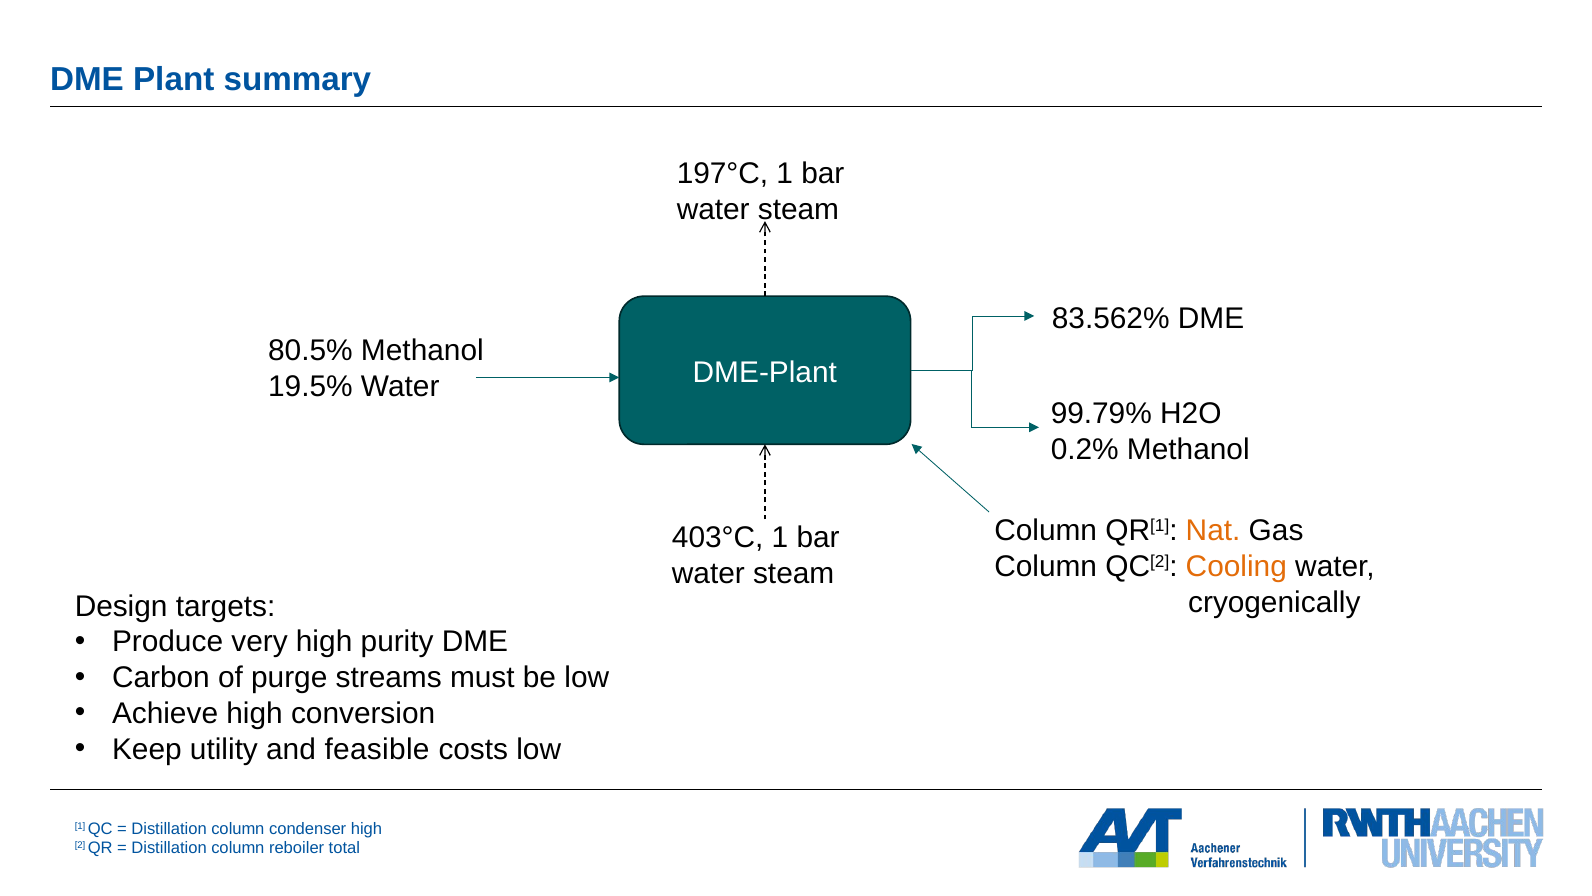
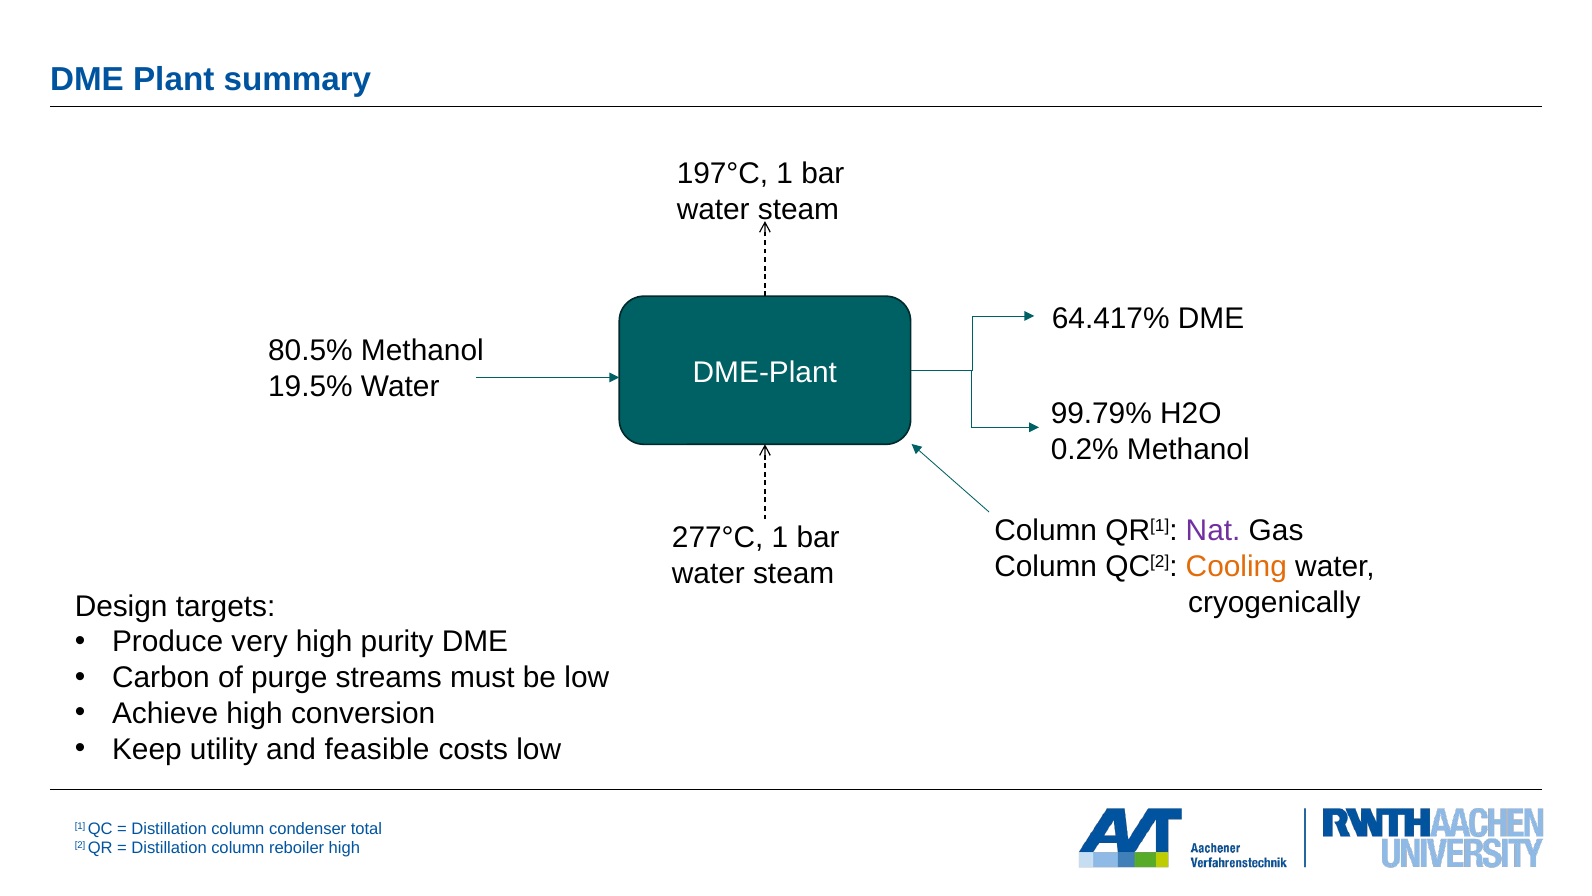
83.562%: 83.562% -> 64.417% (1111, 319)
Nat colour: orange -> purple (1213, 530)
403°C: 403°C -> 277°C (718, 538)
condenser high: high -> total (366, 828)
reboiler total: total -> high (344, 848)
